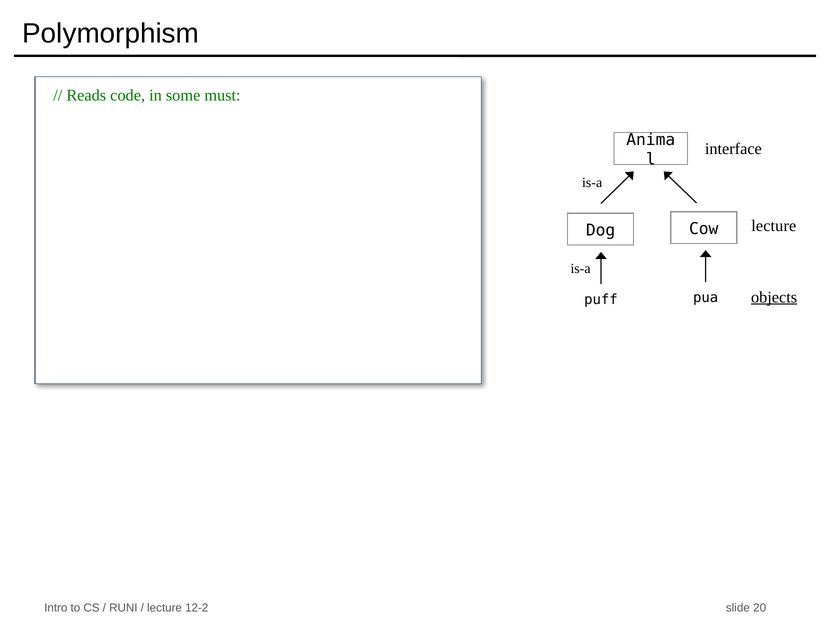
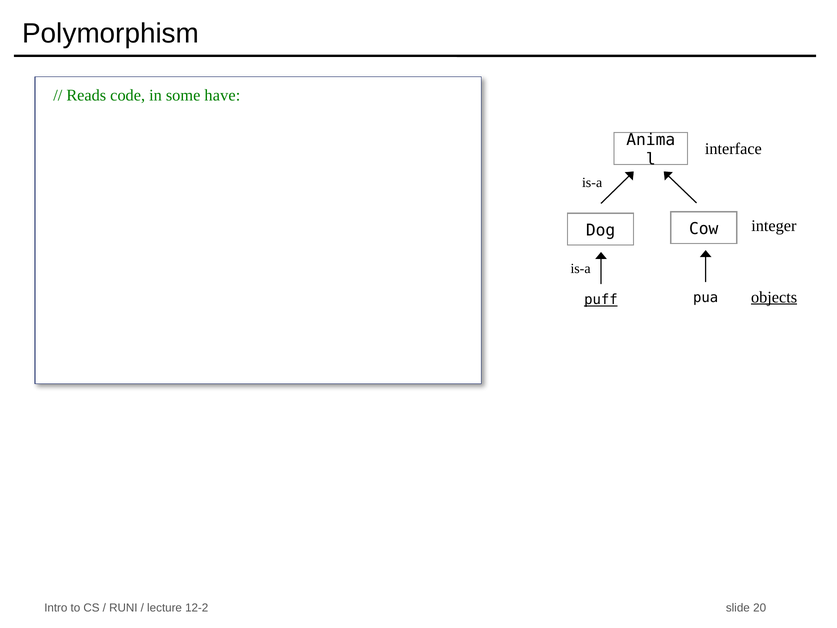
must: must -> have (222, 95)
lecture: lecture -> integer (774, 226)
puff underline: none -> present (601, 300)
